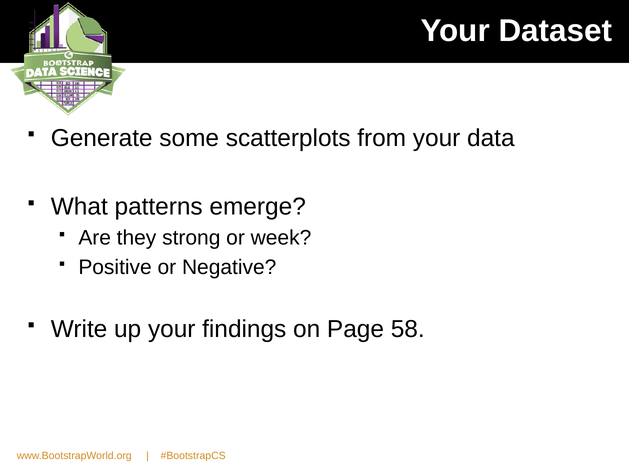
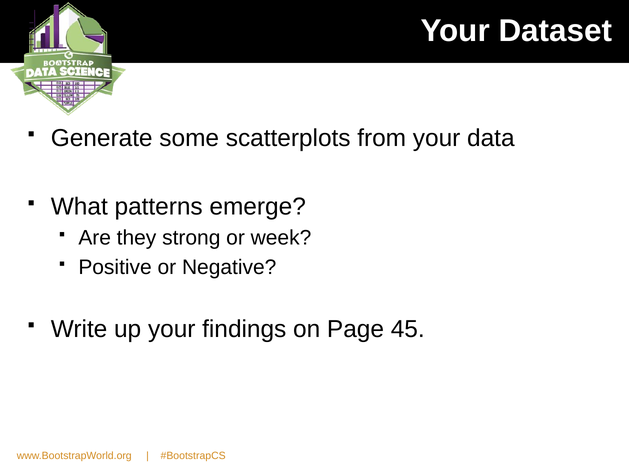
58: 58 -> 45 (408, 329)
